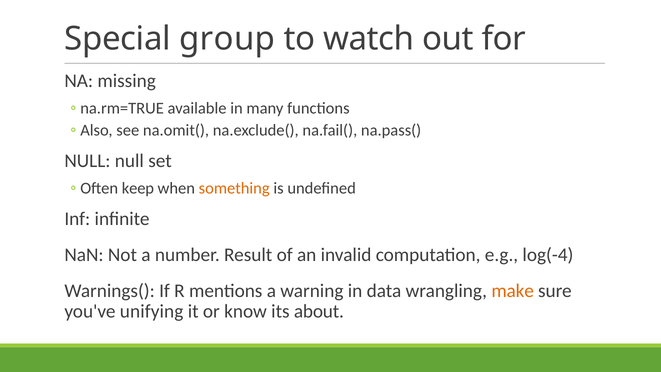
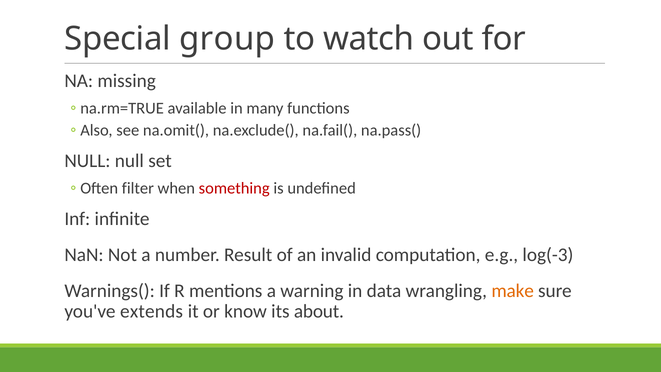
keep: keep -> filter (138, 188)
something colour: orange -> red (234, 188)
log(-4: log(-4 -> log(-3 (548, 255)
unifying: unifying -> extends (152, 311)
